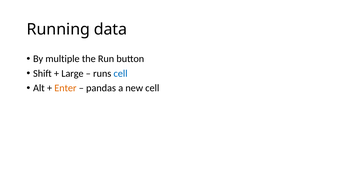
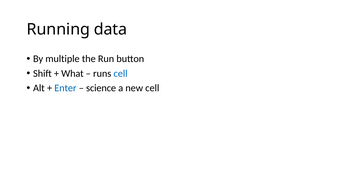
Large: Large -> What (72, 74)
Enter colour: orange -> blue (65, 88)
pandas: pandas -> science (101, 88)
